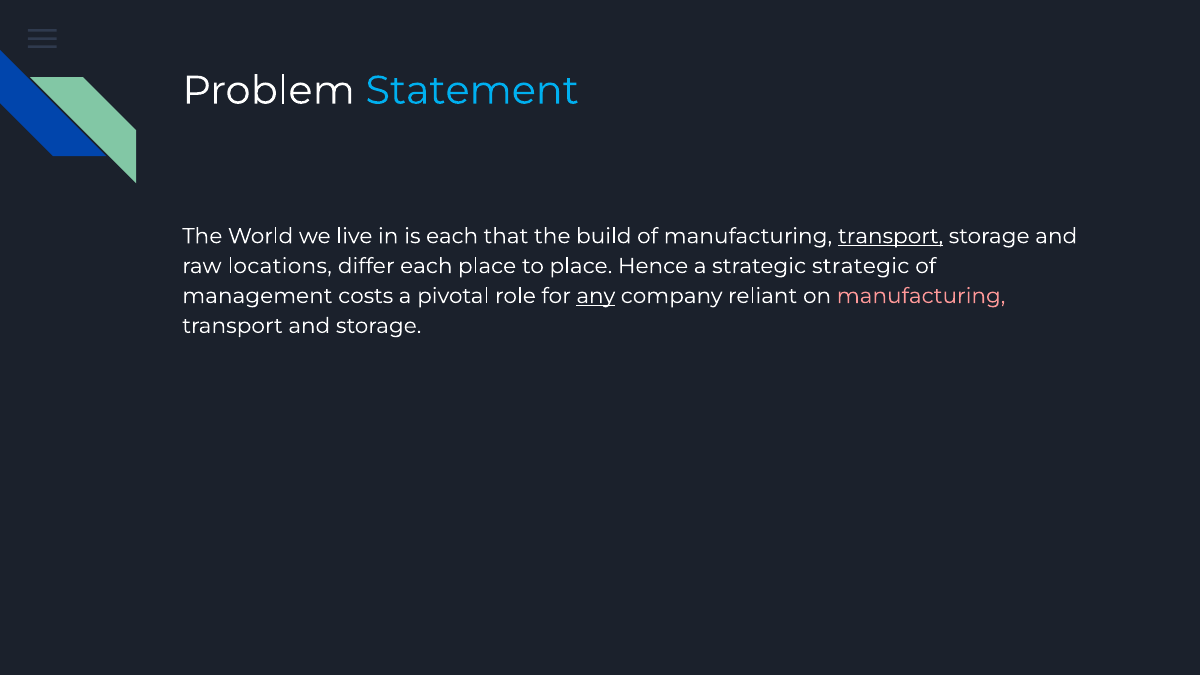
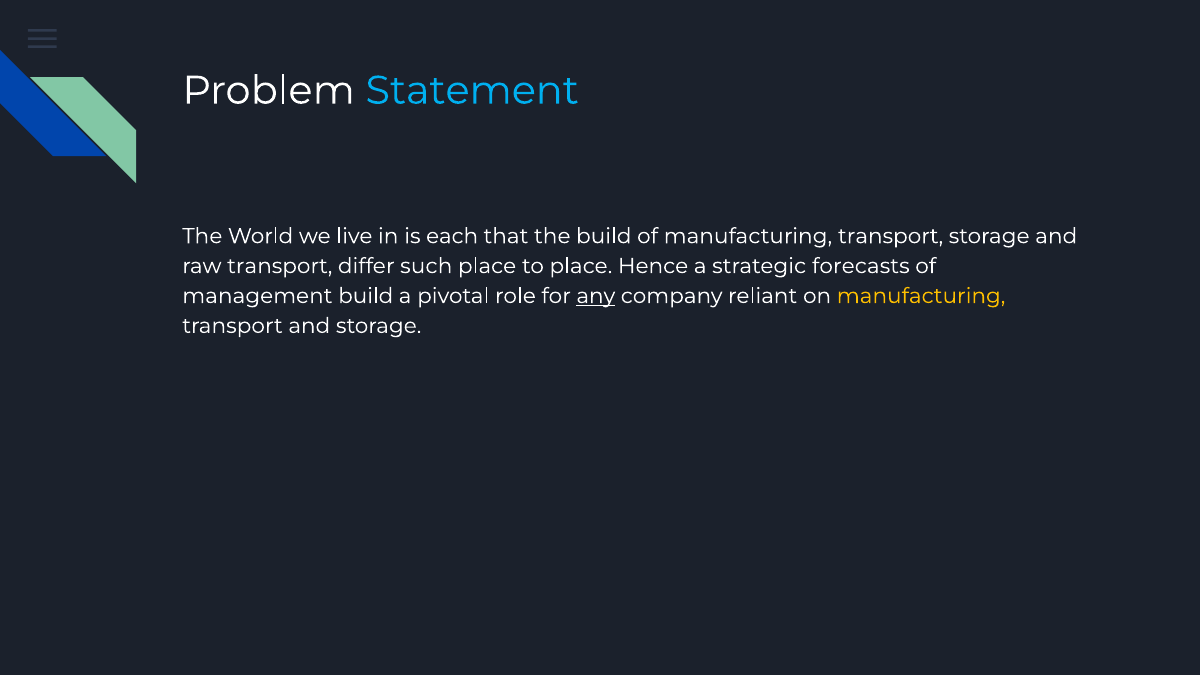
transport underline: present -> none (891, 236)
raw locations: locations -> transport (280, 266)
differ each: each -> such (426, 266)
strategic strategic: strategic -> forecasts (861, 266)
management costs: costs -> build (366, 296)
manufacturing colour: pink -> yellow (921, 296)
